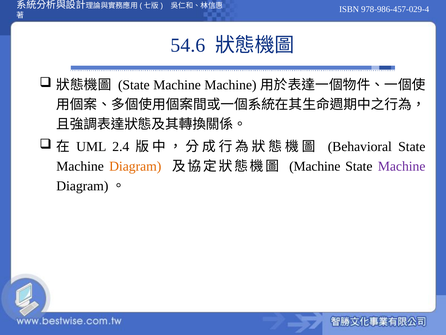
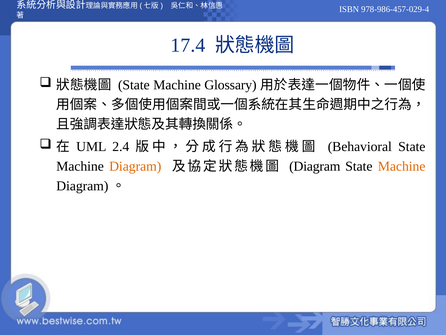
54.6: 54.6 -> 17.4 (188, 45)
Machine Machine: Machine -> Glossary (230, 85)
Machine: Machine -> Diagram (315, 166)
Machine colour: purple -> orange (402, 166)
